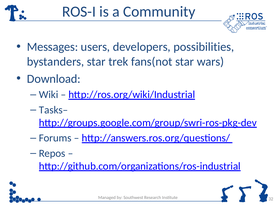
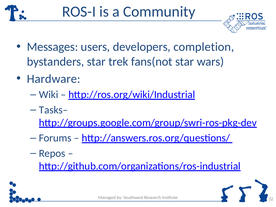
possibilities: possibilities -> completion (204, 47)
Download: Download -> Hardware (54, 79)
